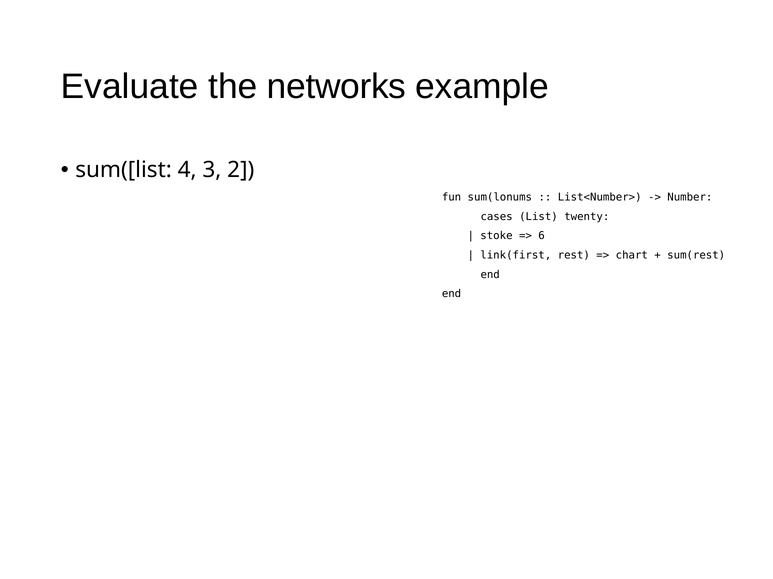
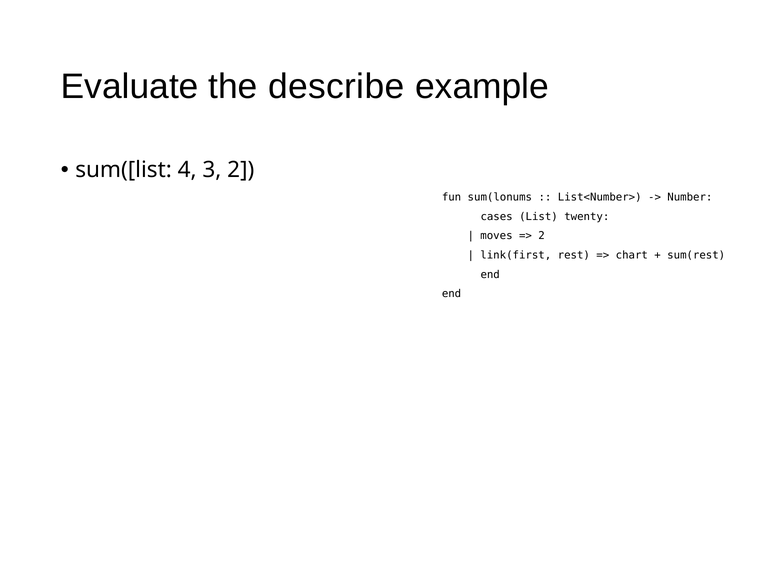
networks: networks -> describe (336, 87)
stoke: stoke -> moves (496, 236)
6: 6 -> 2 (542, 236)
